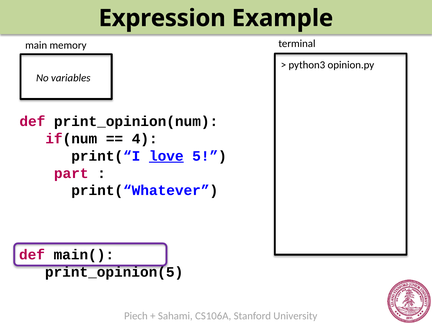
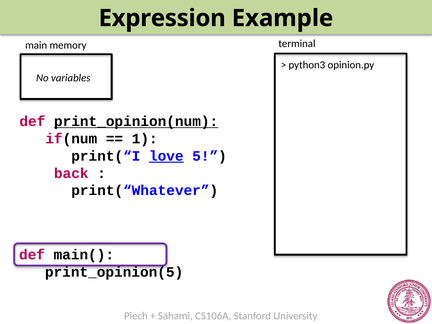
print_opinion(num underline: none -> present (136, 121)
4: 4 -> 1 (145, 139)
part: part -> back (71, 173)
